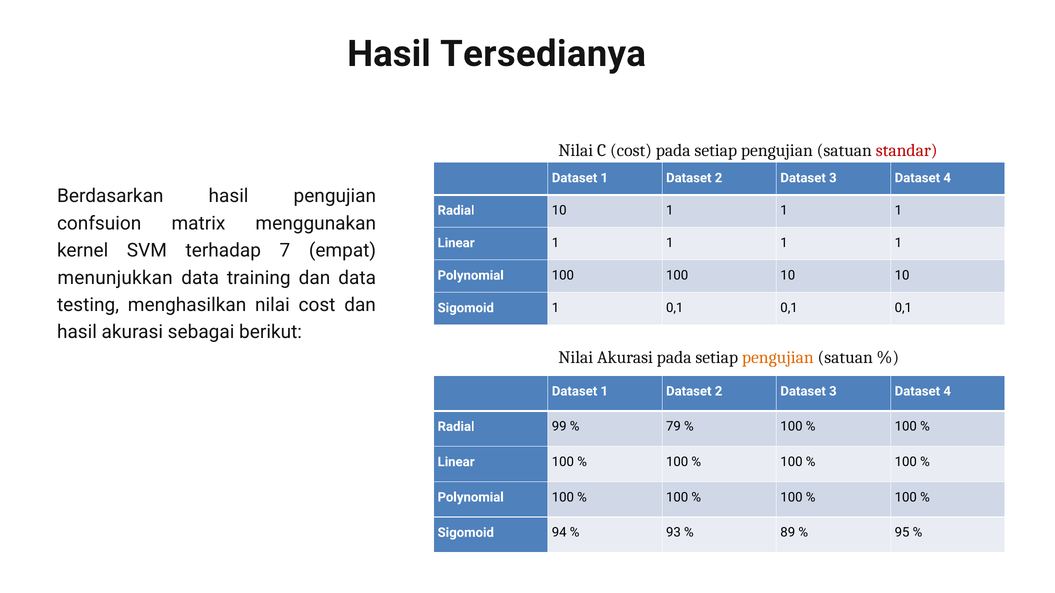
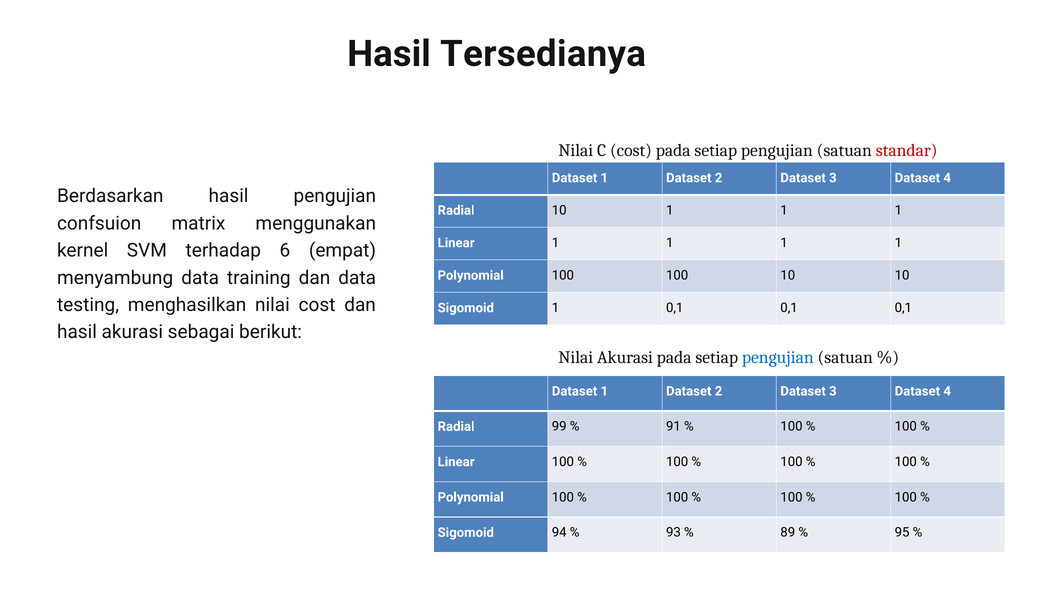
7: 7 -> 6 (285, 251)
menunjukkan: menunjukkan -> menyambung (115, 278)
pengujian colour: orange -> blue (778, 358)
79: 79 -> 91 (673, 427)
